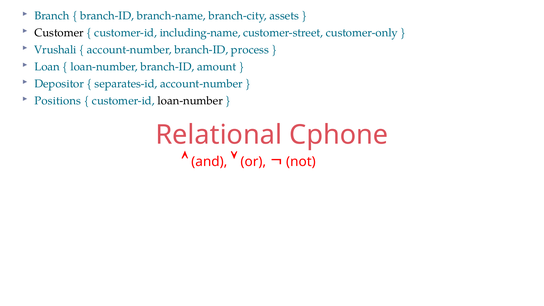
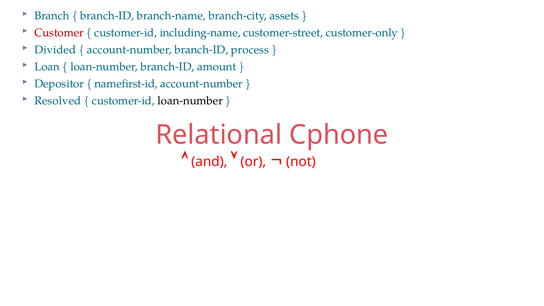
Customer colour: black -> red (59, 33)
Vrushali: Vrushali -> Divided (55, 50)
separates-id: separates-id -> namefirst-id (126, 84)
Positions: Positions -> Resolved (58, 101)
